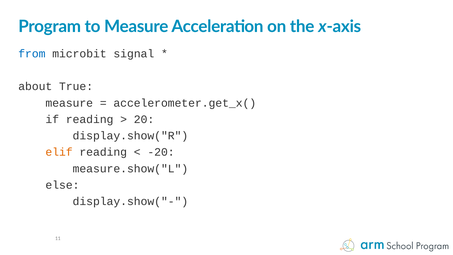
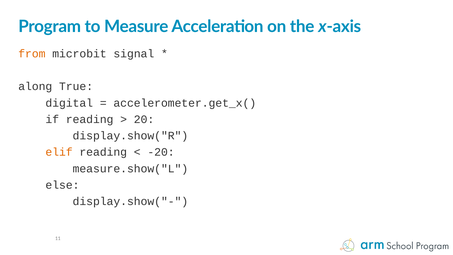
from colour: blue -> orange (32, 54)
about: about -> along (35, 86)
measure: measure -> digital (69, 103)
